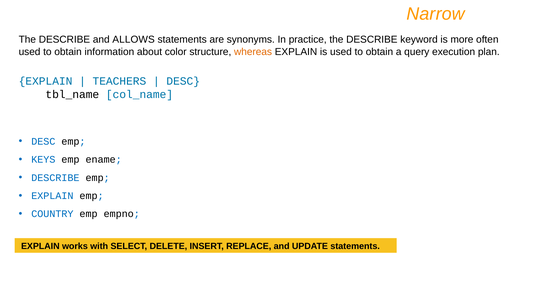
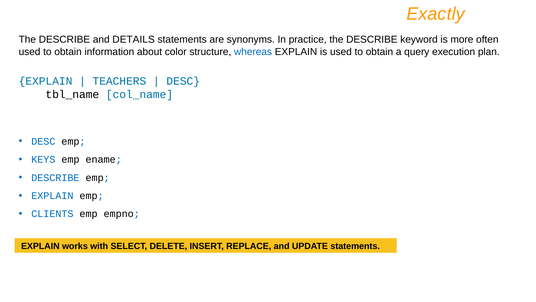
Narrow: Narrow -> Exactly (436, 14)
ALLOWS: ALLOWS -> DETAILS (134, 40)
whereas colour: orange -> blue (253, 52)
COUNTRY: COUNTRY -> CLIENTS (52, 214)
